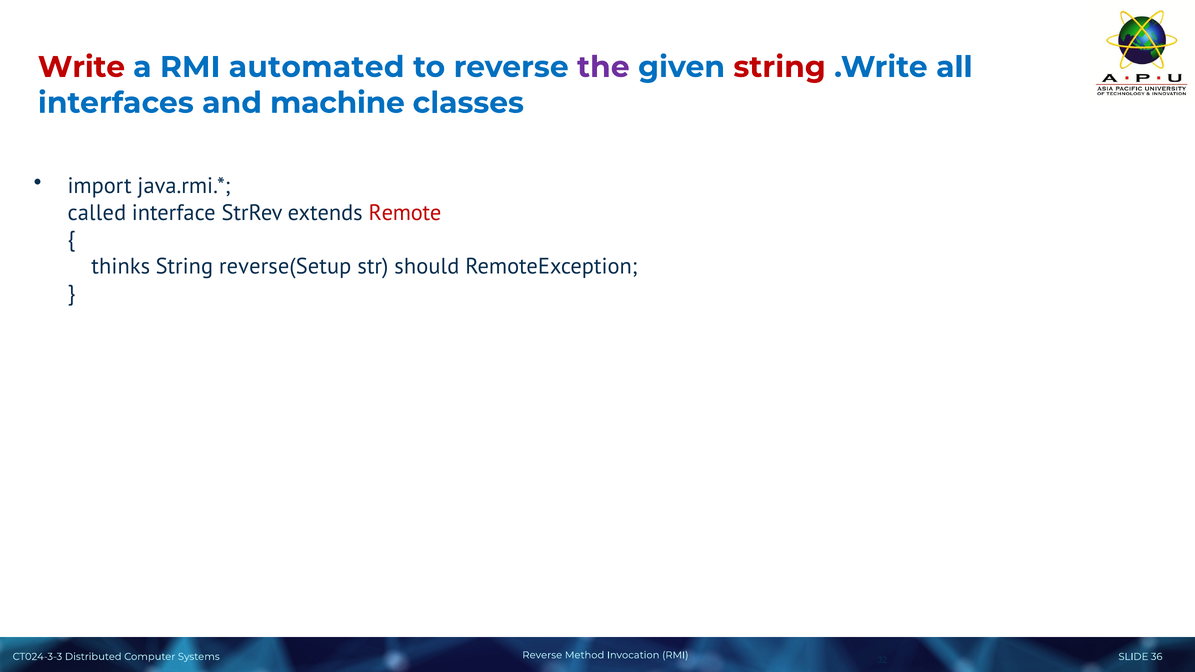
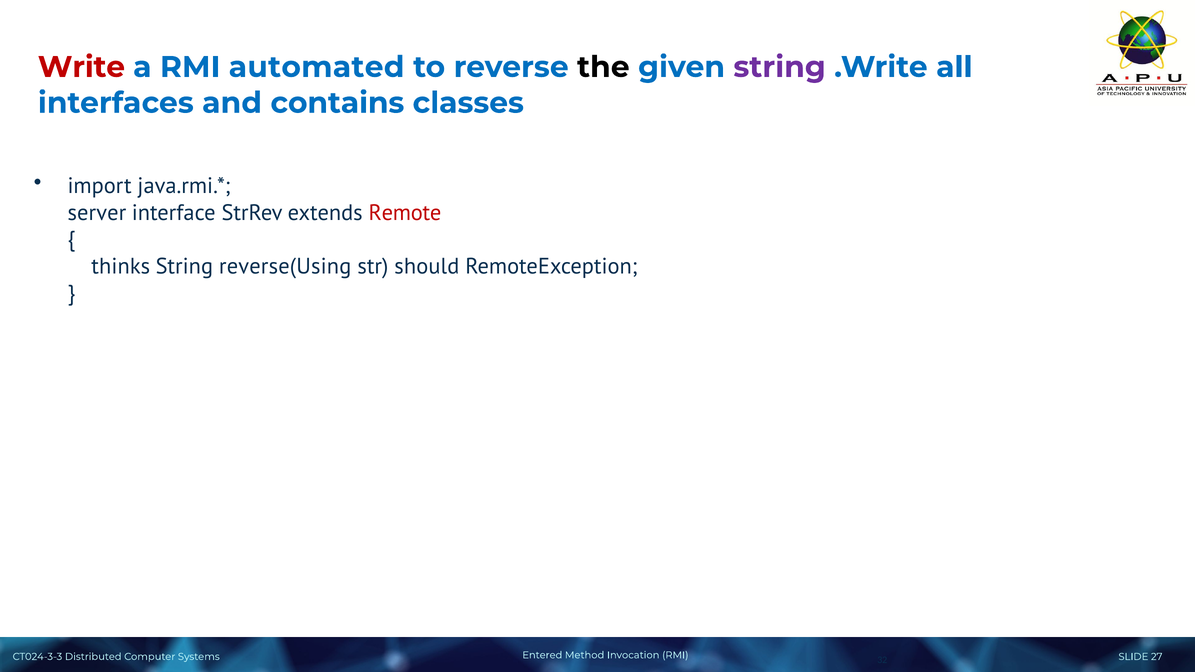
the colour: purple -> black (603, 67)
string colour: red -> purple (780, 67)
machine: machine -> contains (337, 103)
called: called -> server (97, 213)
reverse(Setup: reverse(Setup -> reverse(Using (285, 266)
Reverse: Reverse -> Entered (542, 655)
36: 36 -> 27 (1157, 657)
